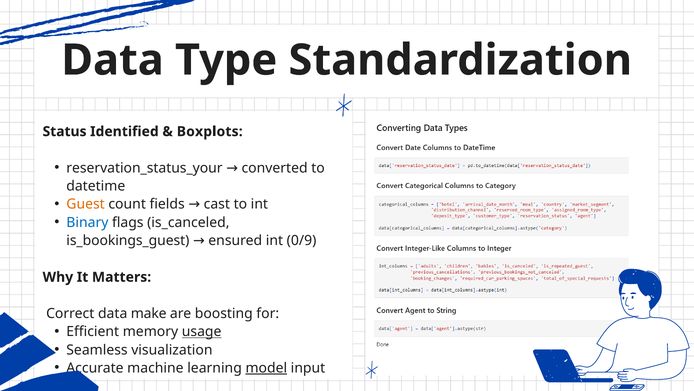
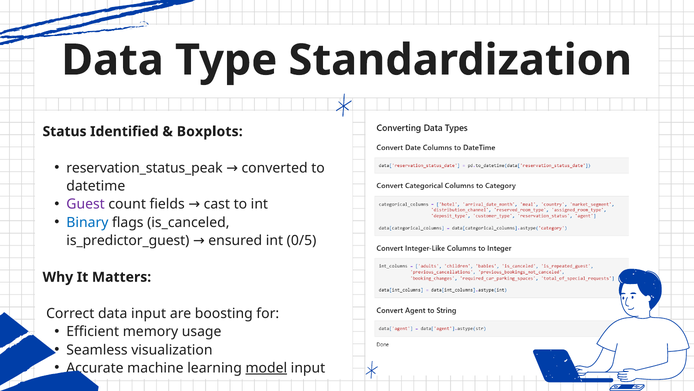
reservation_status_your: reservation_status_your -> reservation_status_peak (144, 168)
Guest colour: orange -> purple (86, 204)
is_bookings_guest: is_bookings_guest -> is_predictor_guest (128, 240)
0/9: 0/9 -> 0/5 (302, 240)
make: make -> input (149, 313)
usage underline: present -> none (202, 331)
